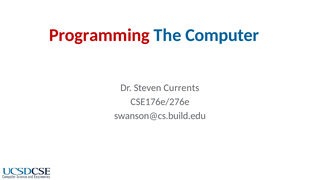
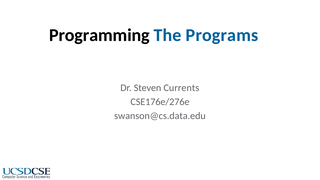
Programming colour: red -> black (99, 35)
Computer: Computer -> Programs (222, 35)
swanson@cs.build.edu: swanson@cs.build.edu -> swanson@cs.data.edu (160, 116)
